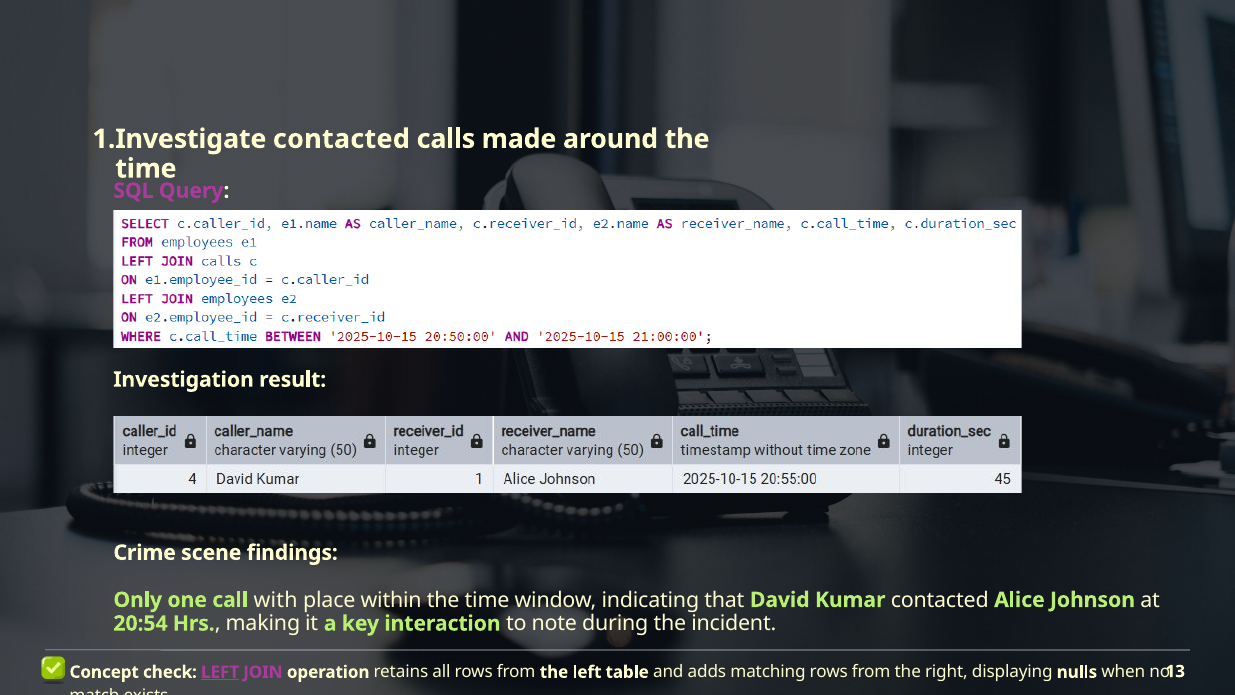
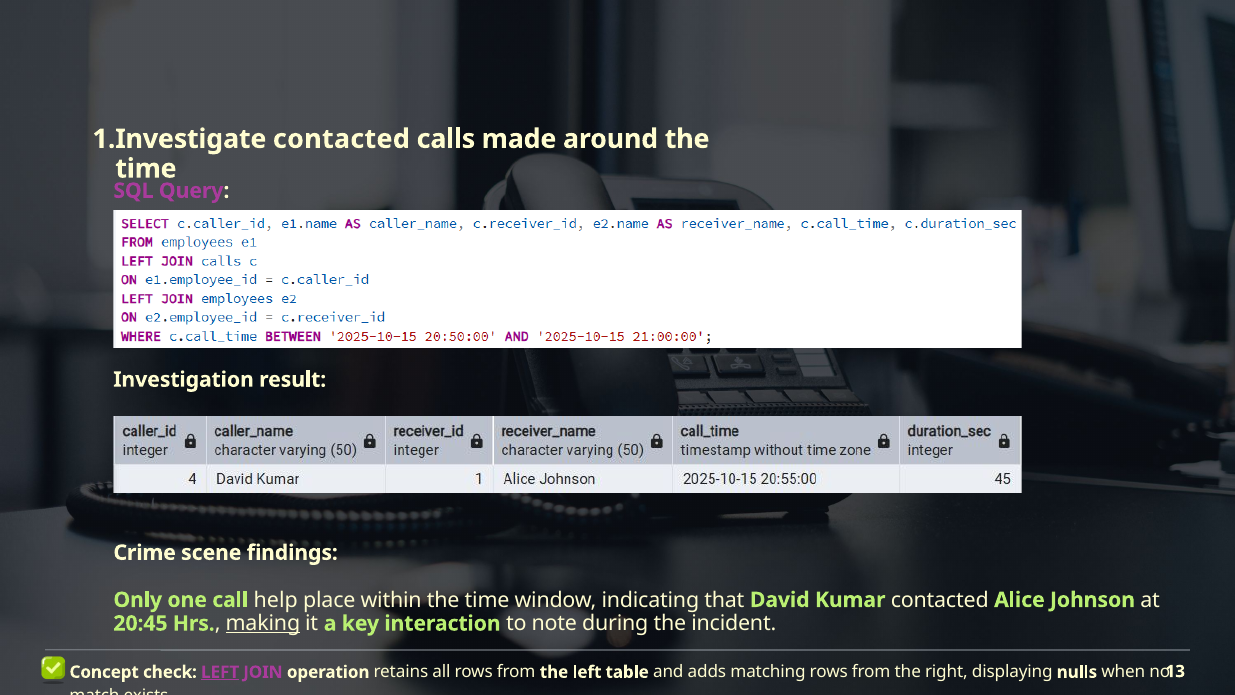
with: with -> help (276, 600)
20:54: 20:54 -> 20:45 (140, 623)
making underline: none -> present (263, 623)
